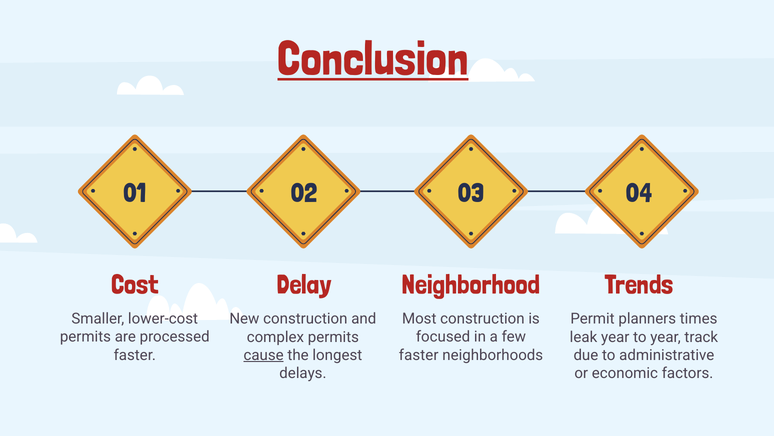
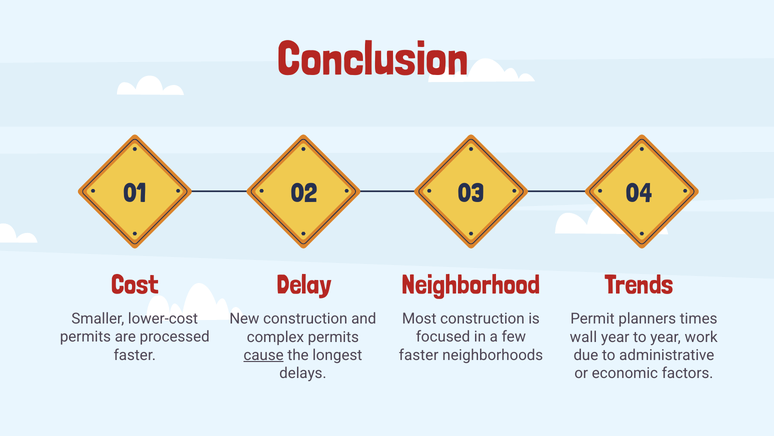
Conclusion underline: present -> none (373, 59)
leak: leak -> wall (583, 337)
track: track -> work (701, 337)
